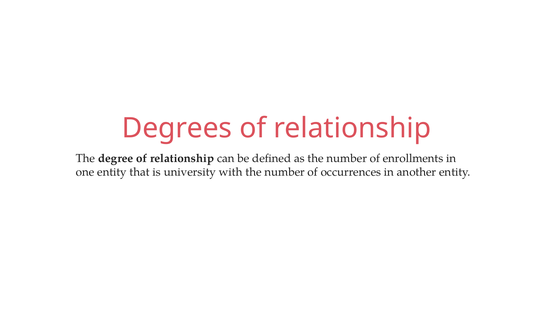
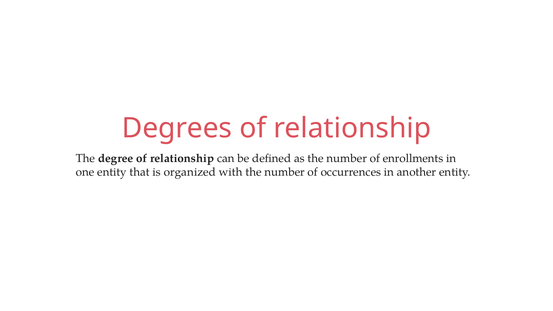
university: university -> organized (190, 172)
